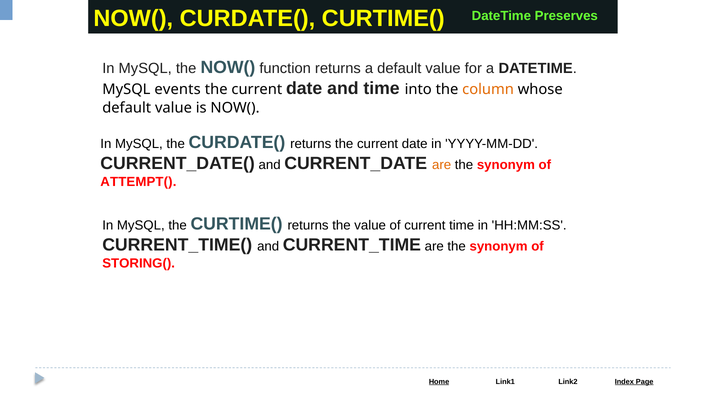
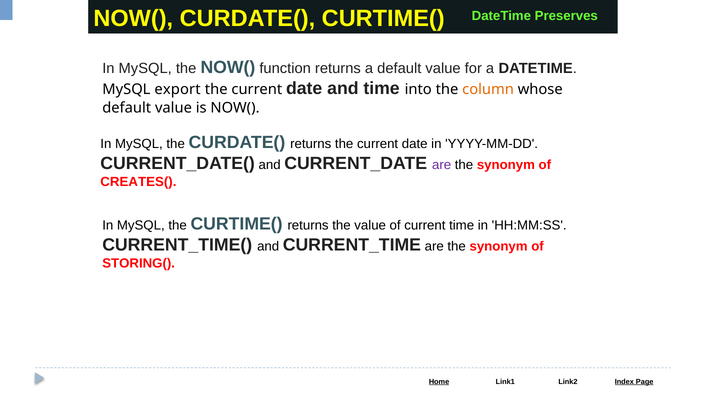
events: events -> export (178, 90)
are colour: orange -> purple (442, 165)
ATTEMPT(: ATTEMPT( -> CREATES( (138, 182)
